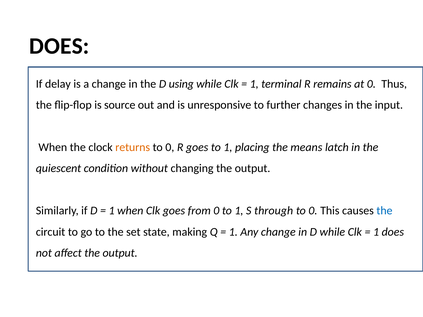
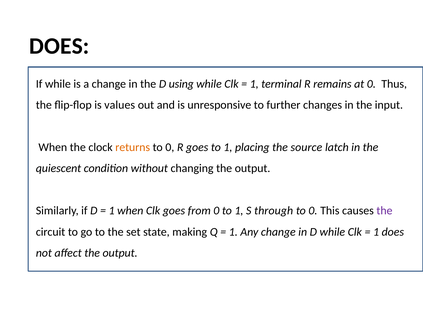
If delay: delay -> while (58, 84)
source: source -> values (120, 105)
means: means -> source (306, 147)
the colour: blue -> purple (384, 211)
